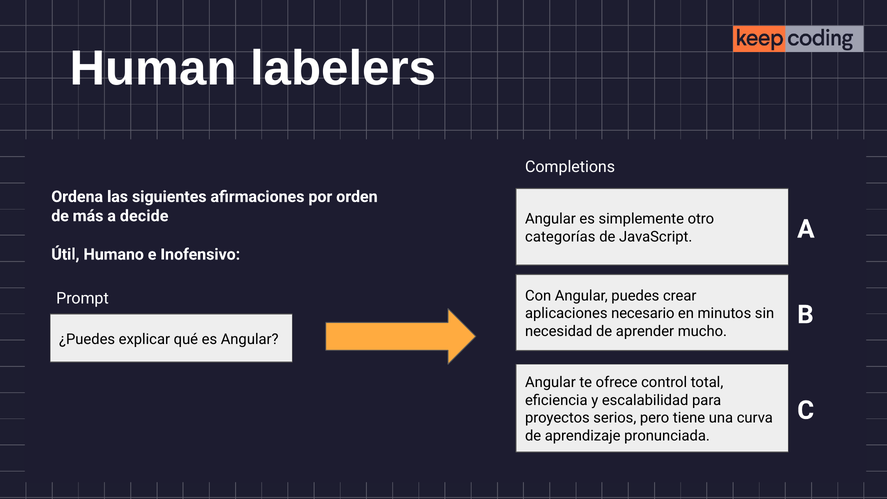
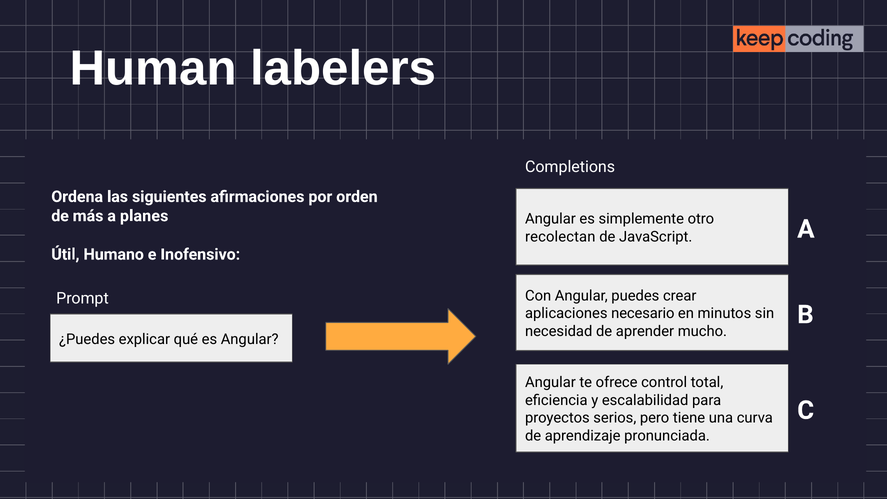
decide: decide -> planes (144, 216)
categorías: categorías -> recolectan (560, 237)
